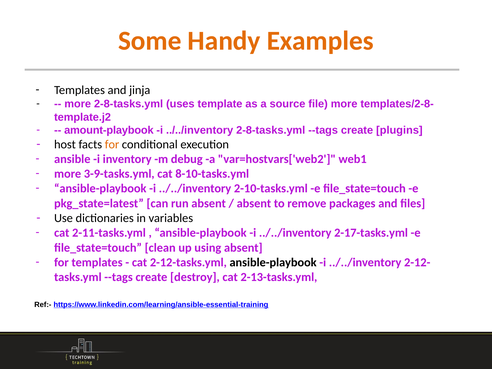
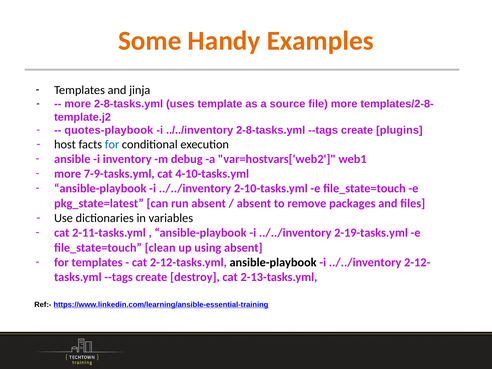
amount-playbook: amount-playbook -> quotes-playbook (109, 130)
for colour: orange -> blue (112, 144)
3-9-tasks.yml: 3-9-tasks.yml -> 7-9-tasks.yml (119, 174)
8-10-tasks.yml: 8-10-tasks.yml -> 4-10-tasks.yml (212, 174)
2-17-tasks.yml: 2-17-tasks.yml -> 2-19-tasks.yml (371, 233)
